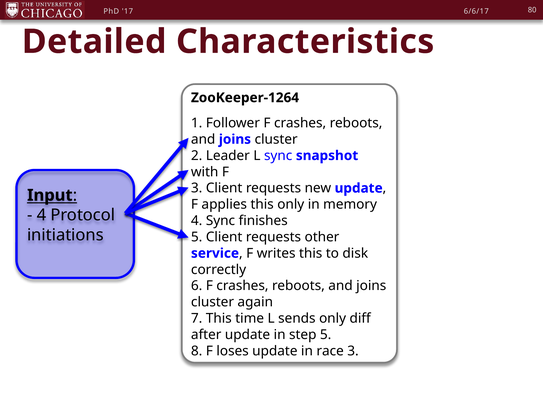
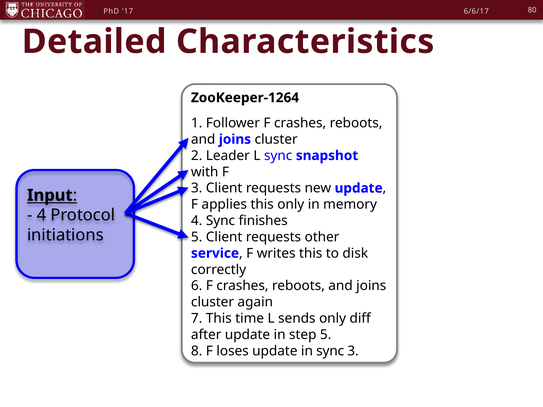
in race: race -> sync (330, 351)
